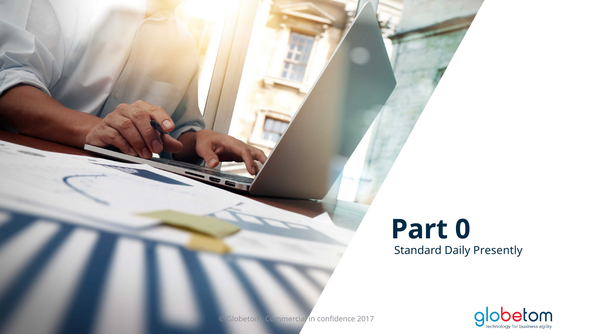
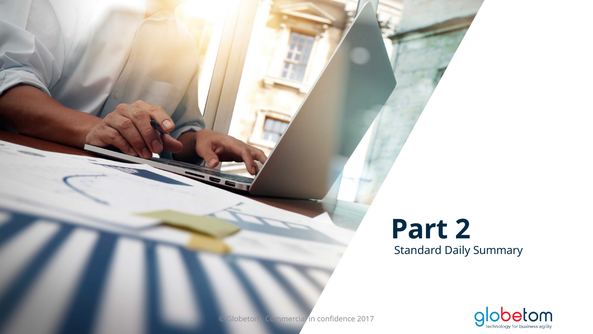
0: 0 -> 2 (463, 229)
Presently: Presently -> Summary (498, 250)
